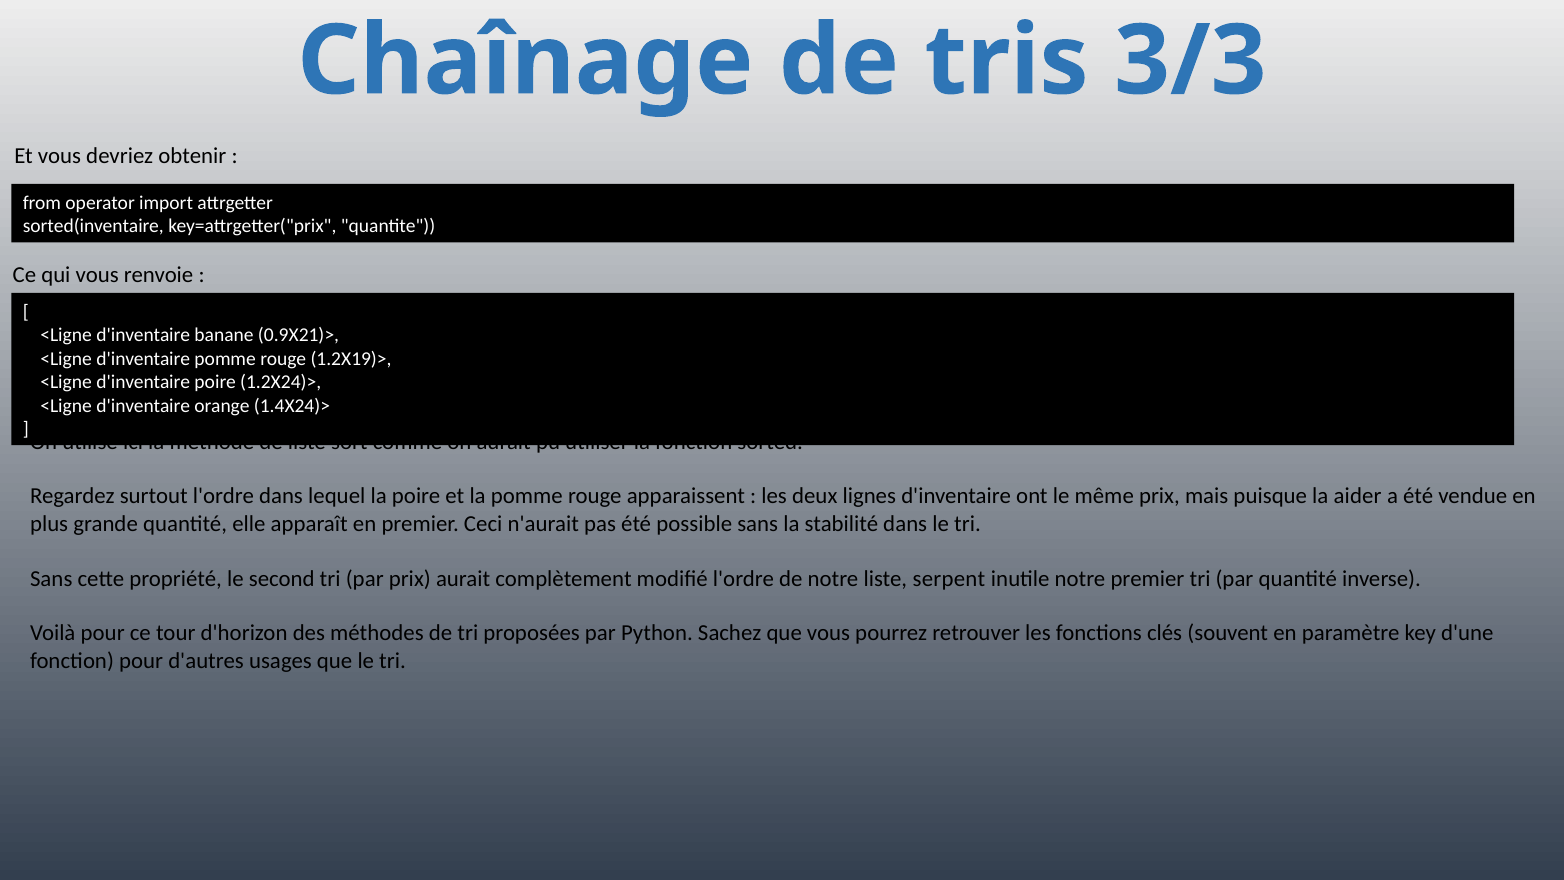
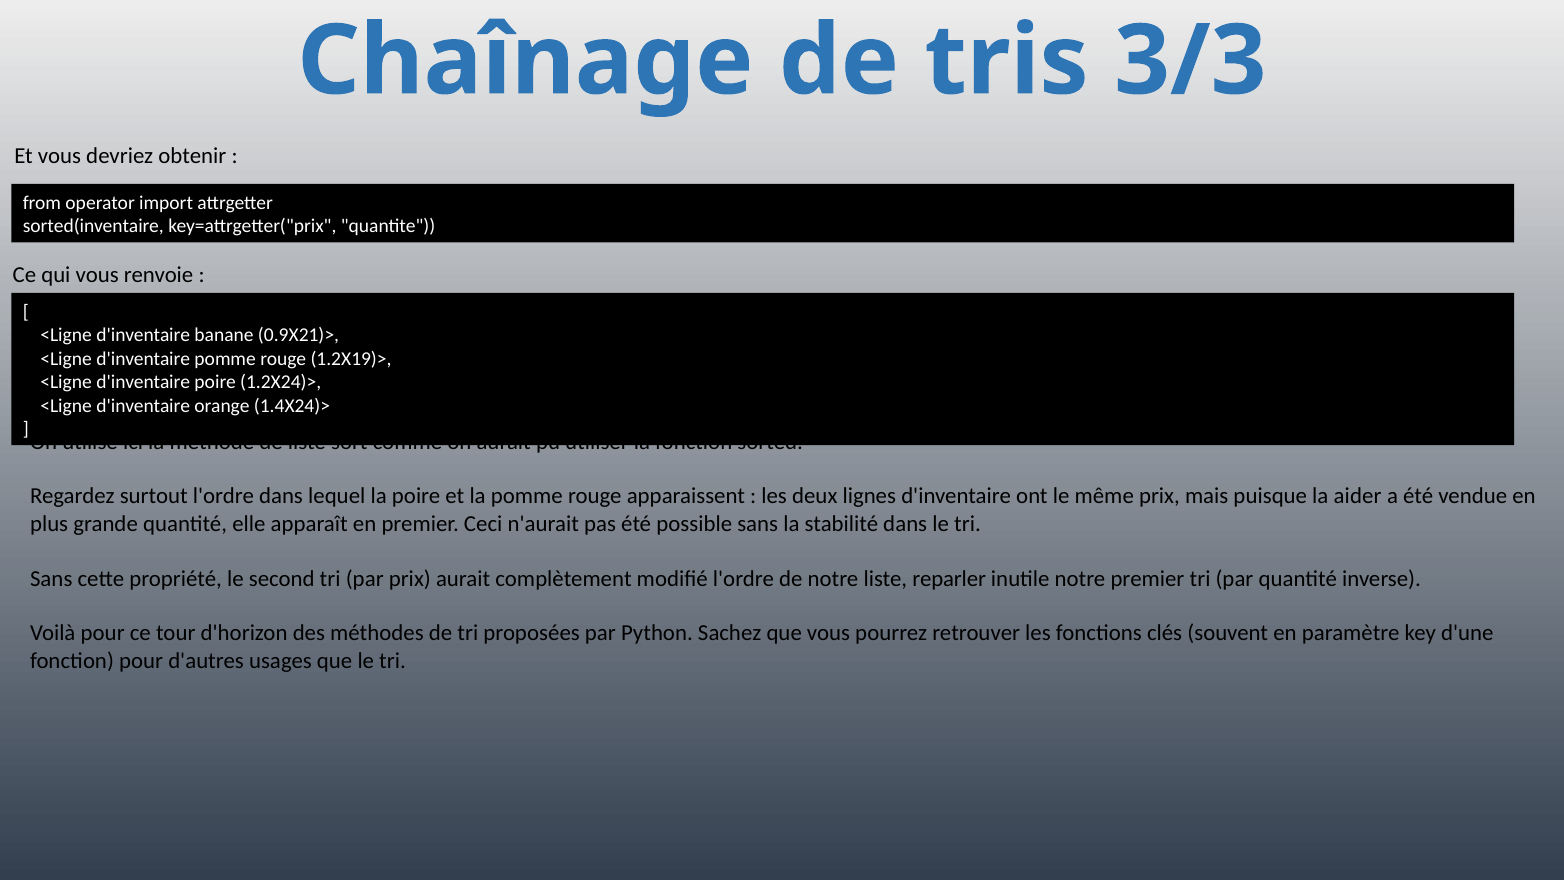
serpent: serpent -> reparler (949, 578)
